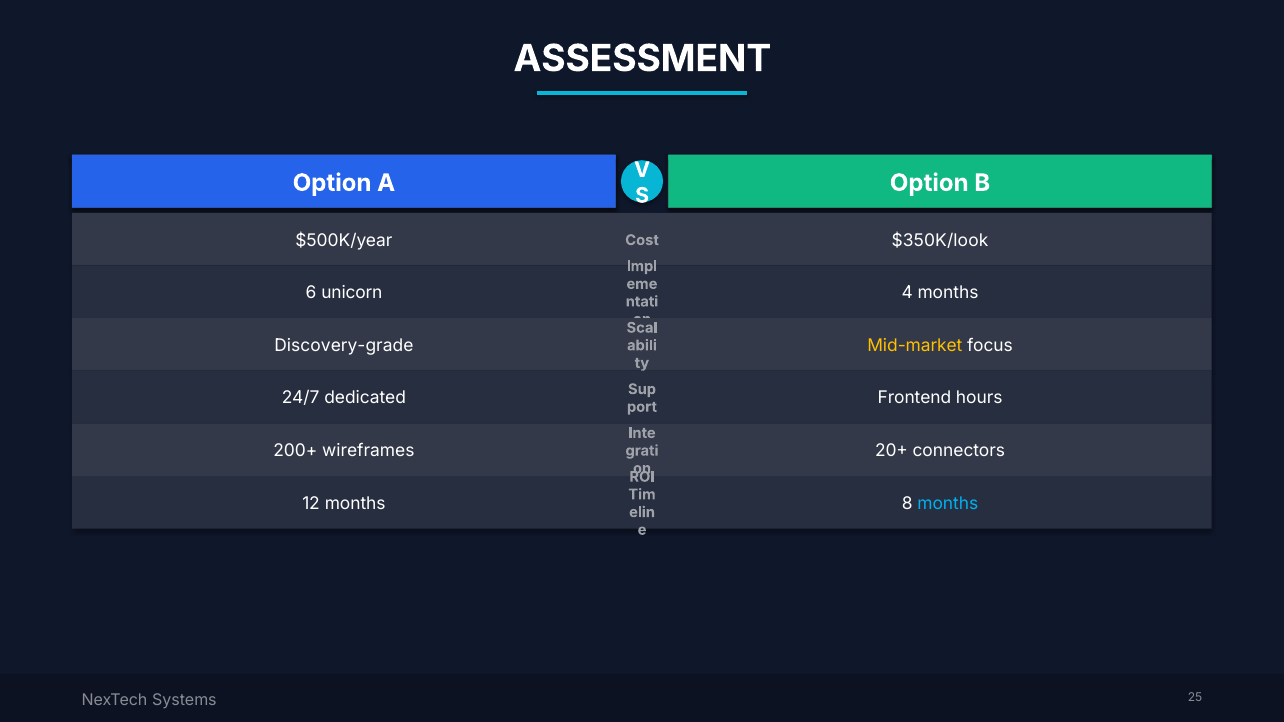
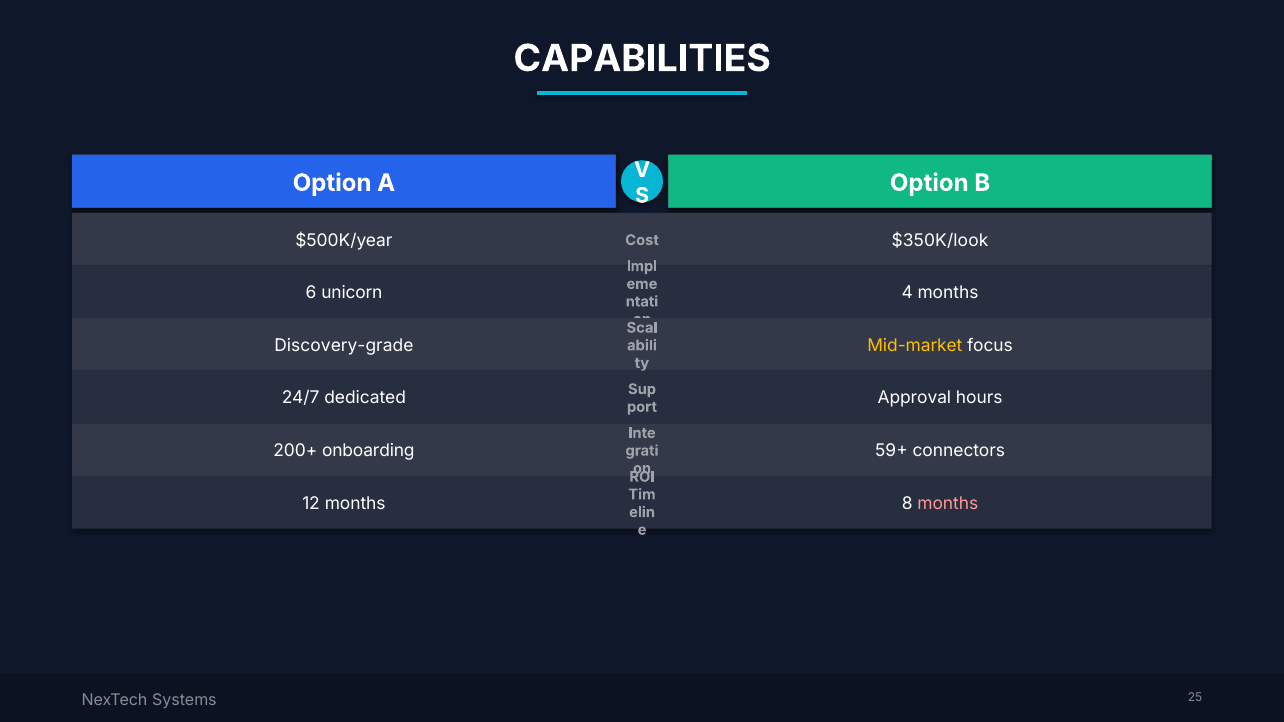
ASSESSMENT: ASSESSMENT -> CAPABILITIES (642, 59)
Frontend: Frontend -> Approval (914, 398)
wireframes: wireframes -> onboarding (368, 451)
20+: 20+ -> 59+ (891, 451)
months colour: light blue -> pink (948, 504)
